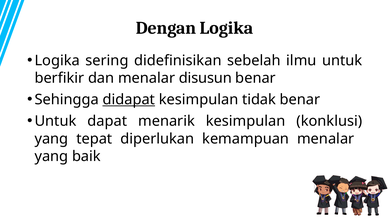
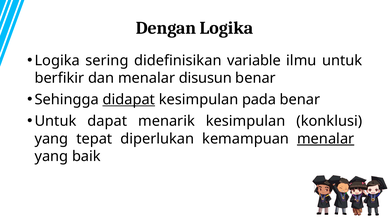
sebelah: sebelah -> variable (254, 61)
tidak: tidak -> pada (259, 100)
menalar underline: none -> present (326, 139)
